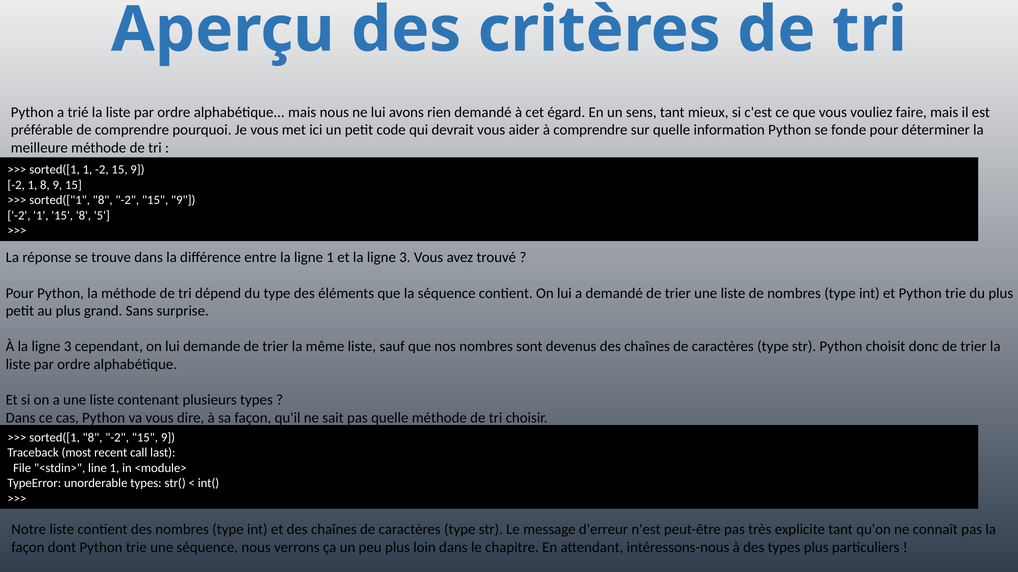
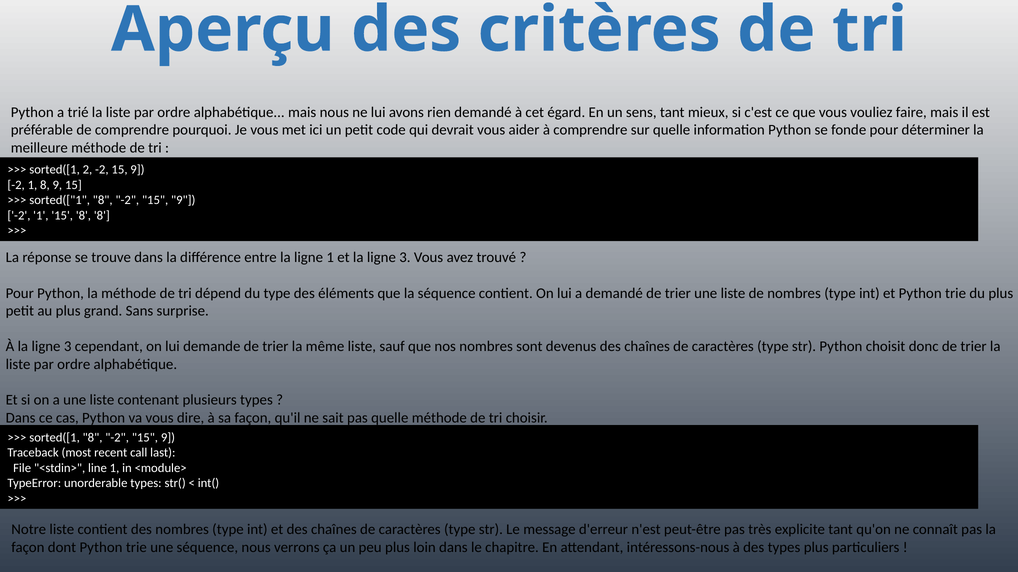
sorted([1 1: 1 -> 2 (87, 170)
8 5: 5 -> 8 (102, 216)
